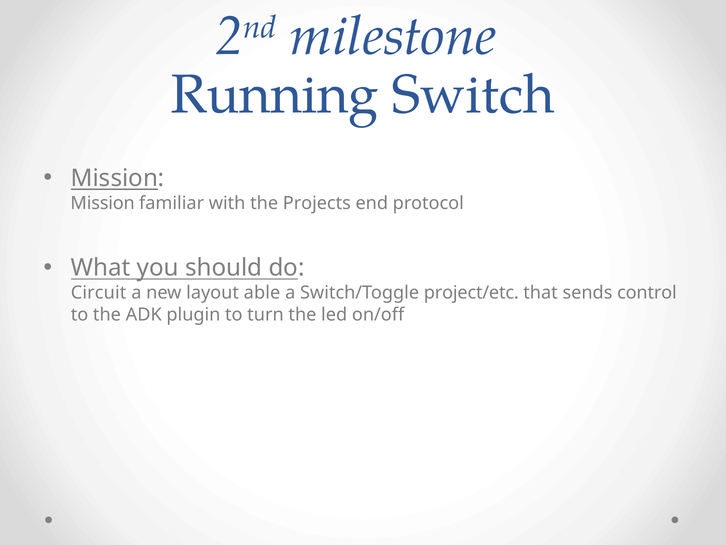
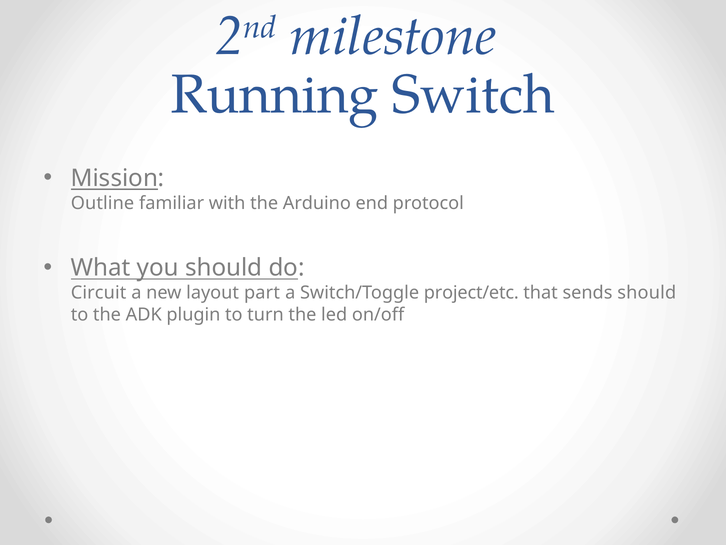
Mission: Mission -> Outline (103, 203)
Projects: Projects -> Arduino (317, 203)
able: able -> part (262, 293)
sends control: control -> should (647, 293)
